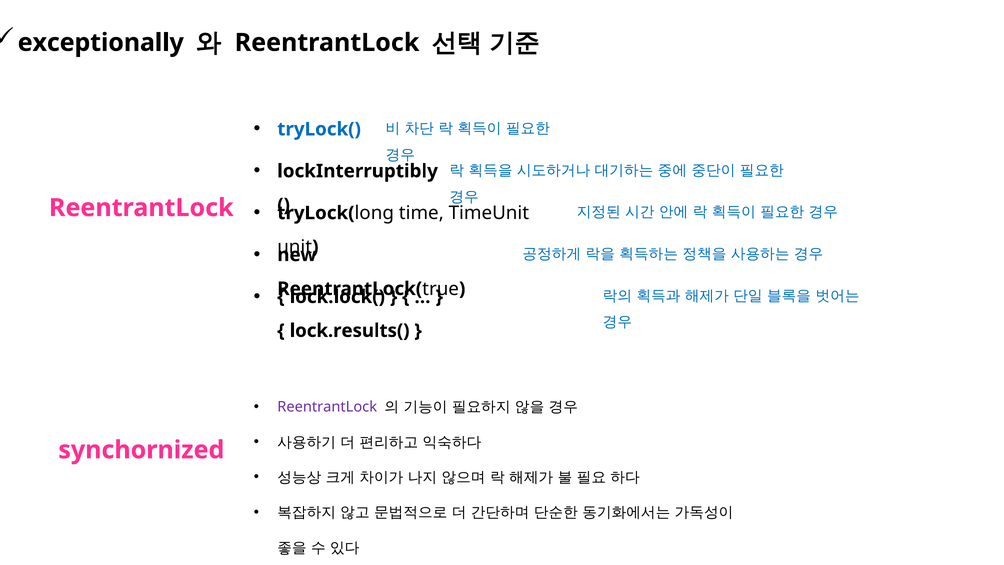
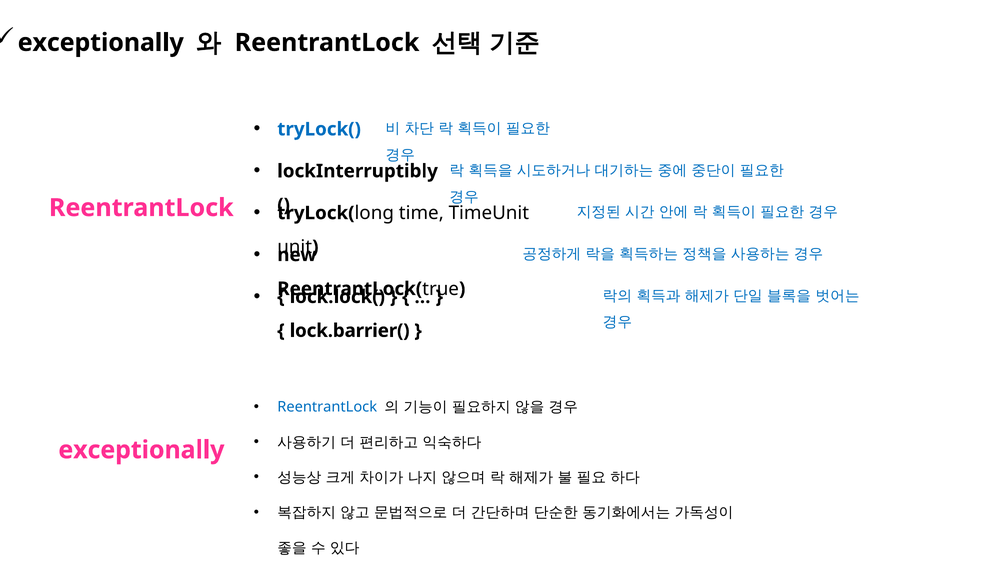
lock.results(: lock.results( -> lock.barrier( (350, 331)
ReentrantLock colour: purple -> blue (327, 407)
synchornized: synchornized -> exceptionally (141, 450)
